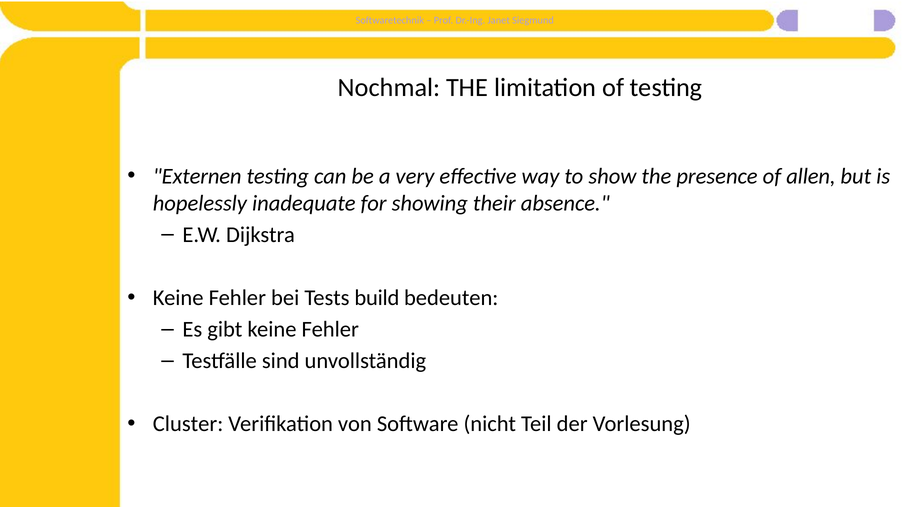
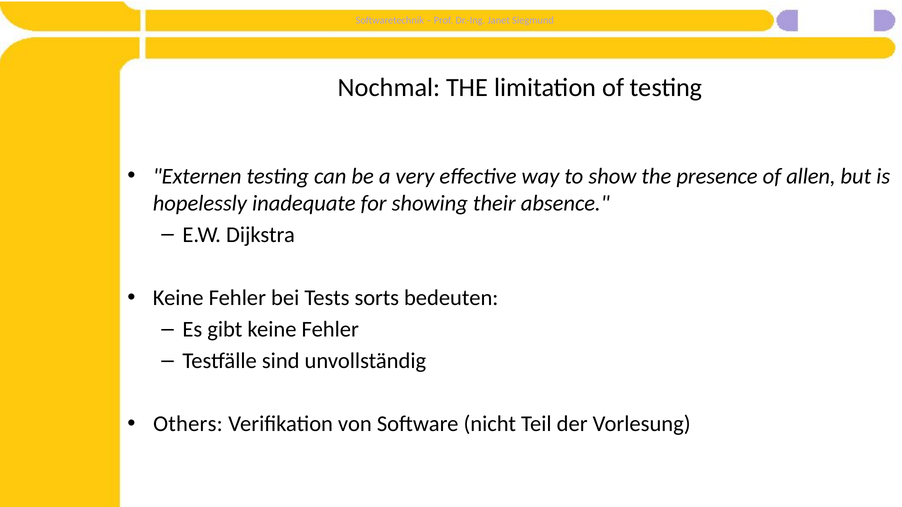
build: build -> sorts (377, 298)
Cluster: Cluster -> Others (188, 424)
